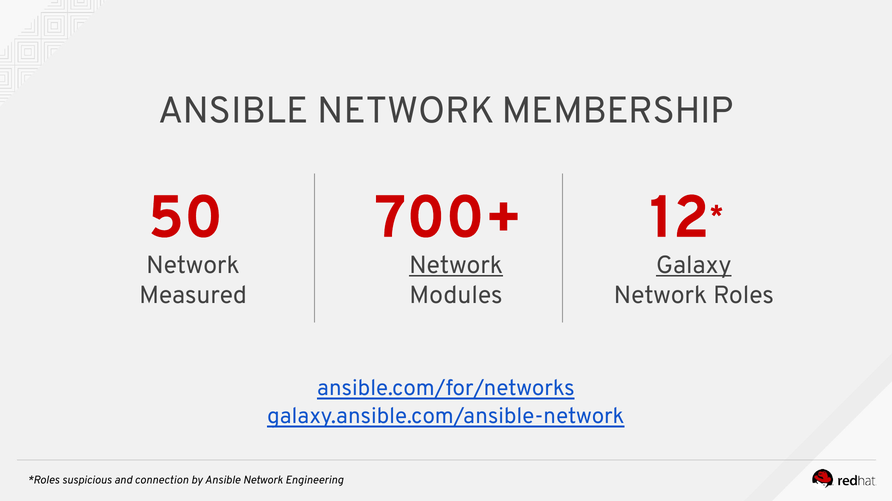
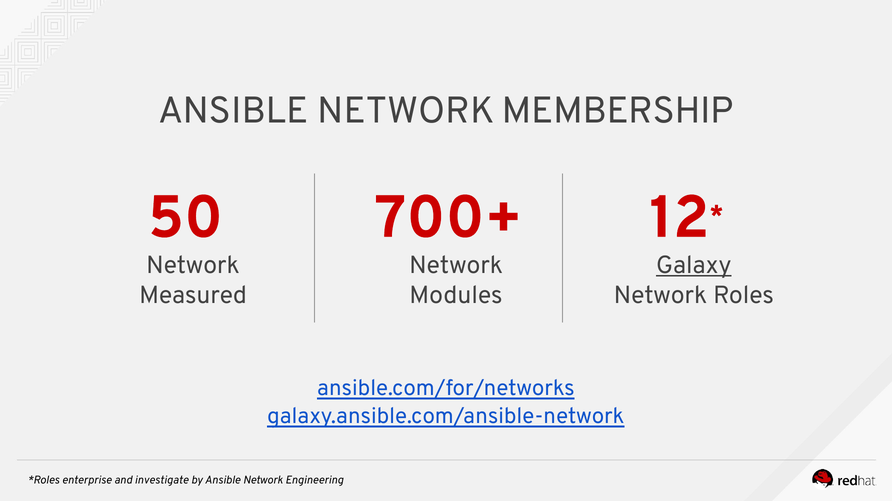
Network underline: present -> none (456, 266)
suspicious: suspicious -> enterprise (87, 481)
connection: connection -> investigate (162, 481)
